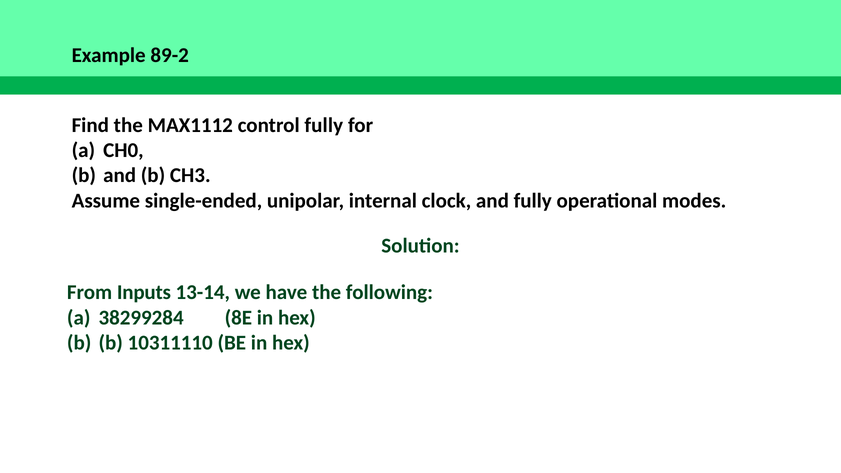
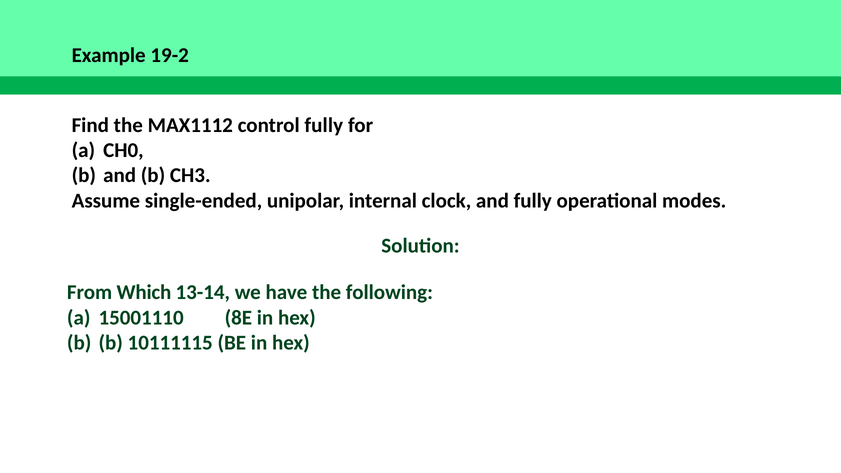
89-2: 89-2 -> 19-2 (170, 55)
Inputs: Inputs -> Which (144, 292)
38299284: 38299284 -> 15001110 (141, 318)
10311110: 10311110 -> 10111115 (170, 343)
